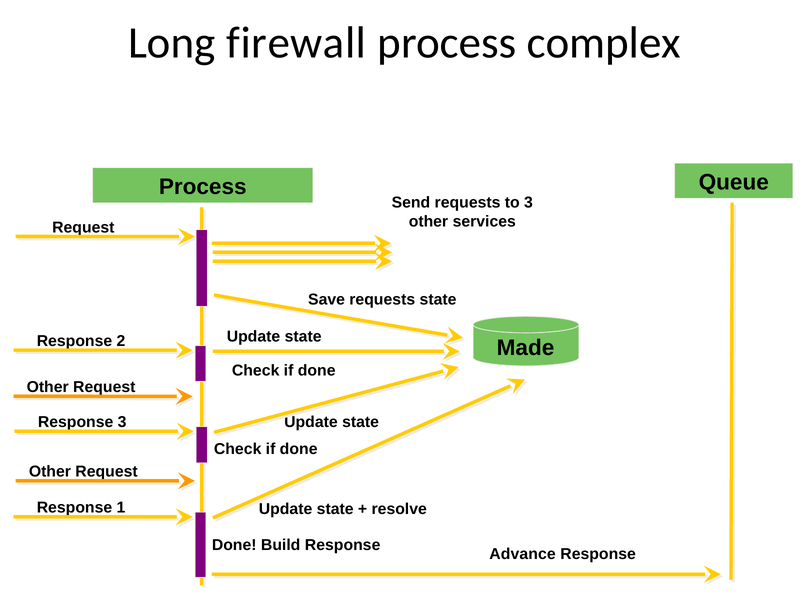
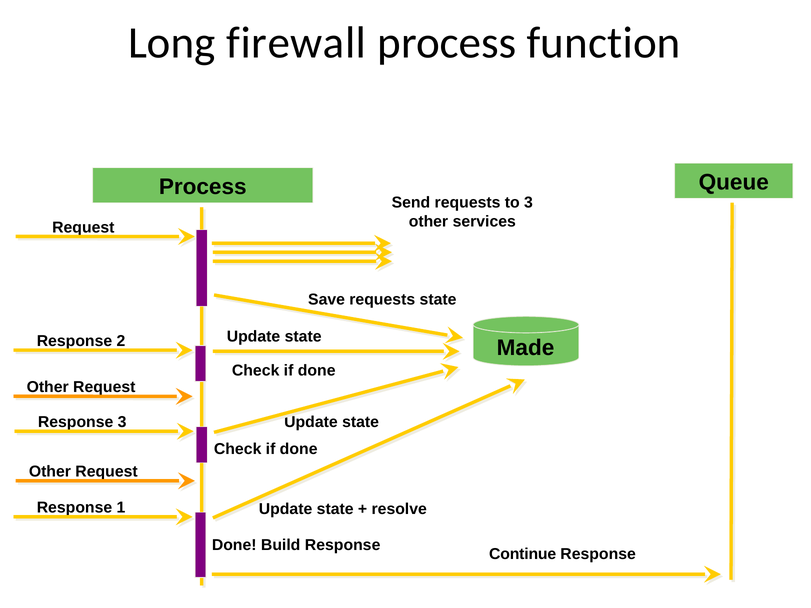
complex: complex -> function (604, 43)
Advance: Advance -> Continue (523, 554)
